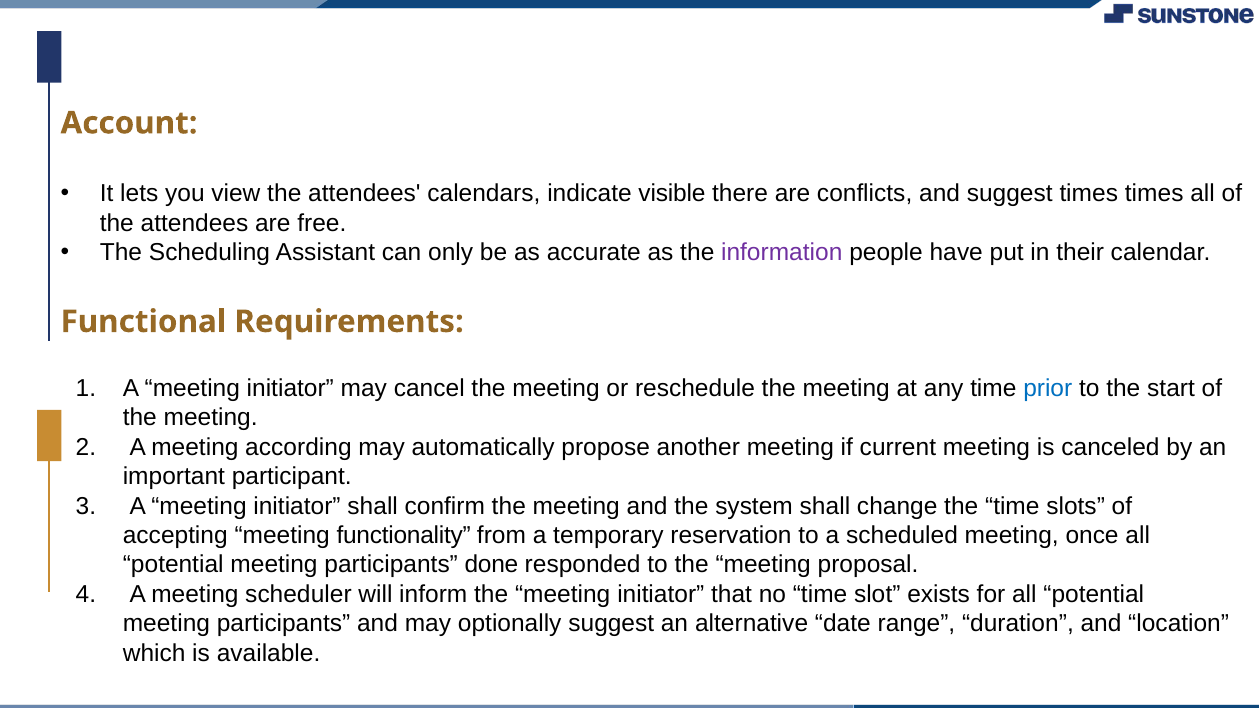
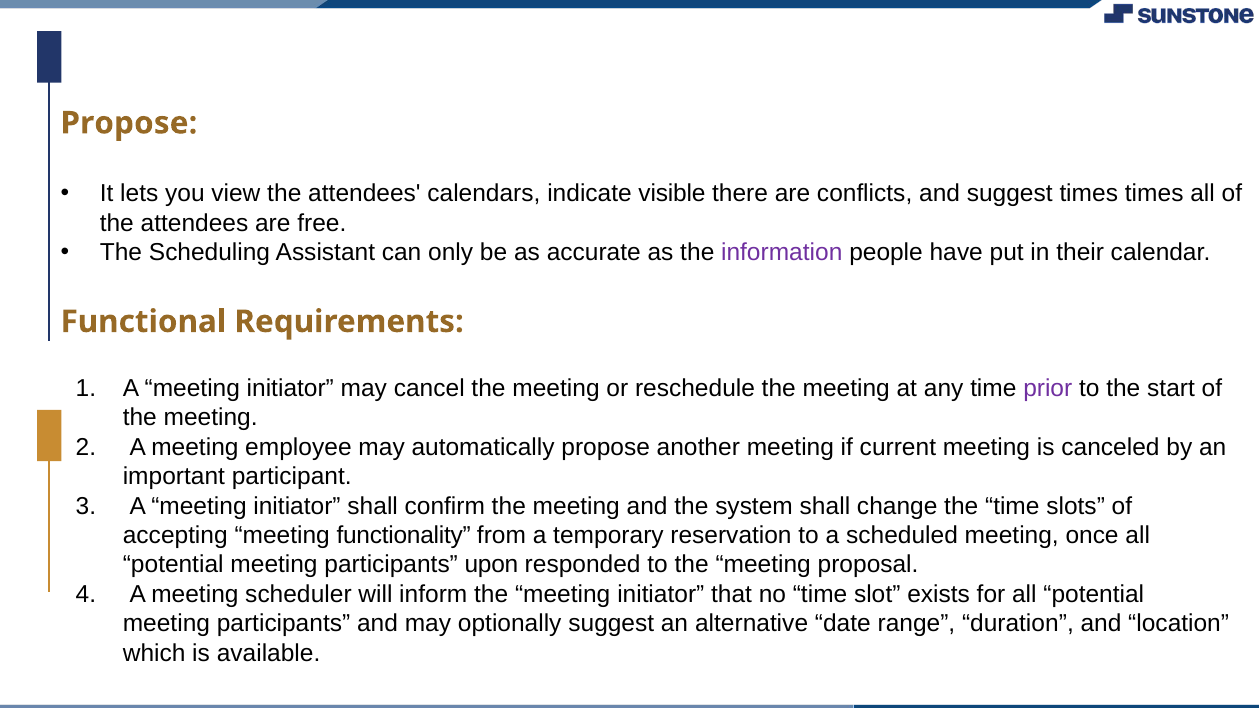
Account: Account -> Propose (129, 123)
prior colour: blue -> purple (1048, 389)
according: according -> employee (298, 447)
done: done -> upon (491, 565)
